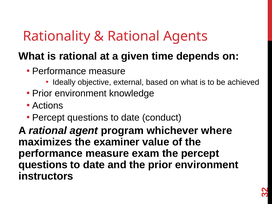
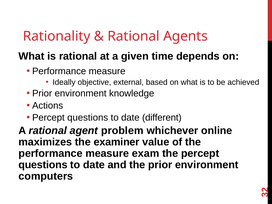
conduct: conduct -> different (162, 118)
program: program -> problem (122, 131)
where: where -> online (217, 131)
instructors: instructors -> computers (46, 176)
